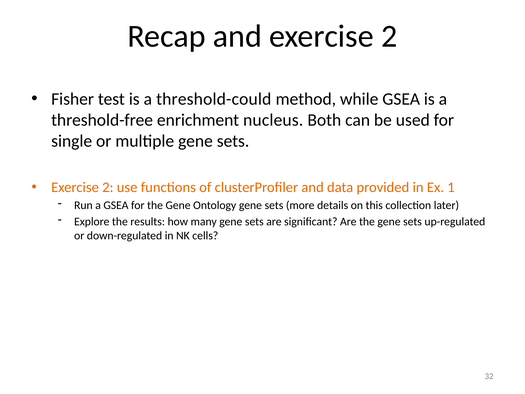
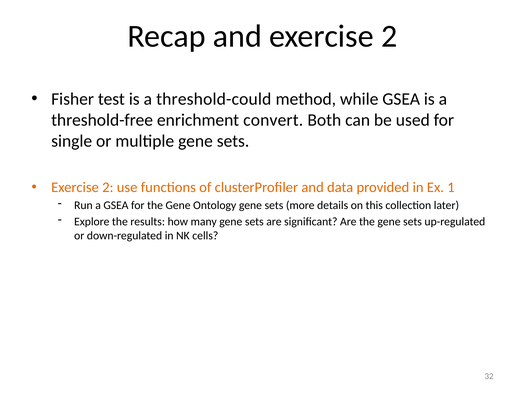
nucleus: nucleus -> convert (273, 120)
